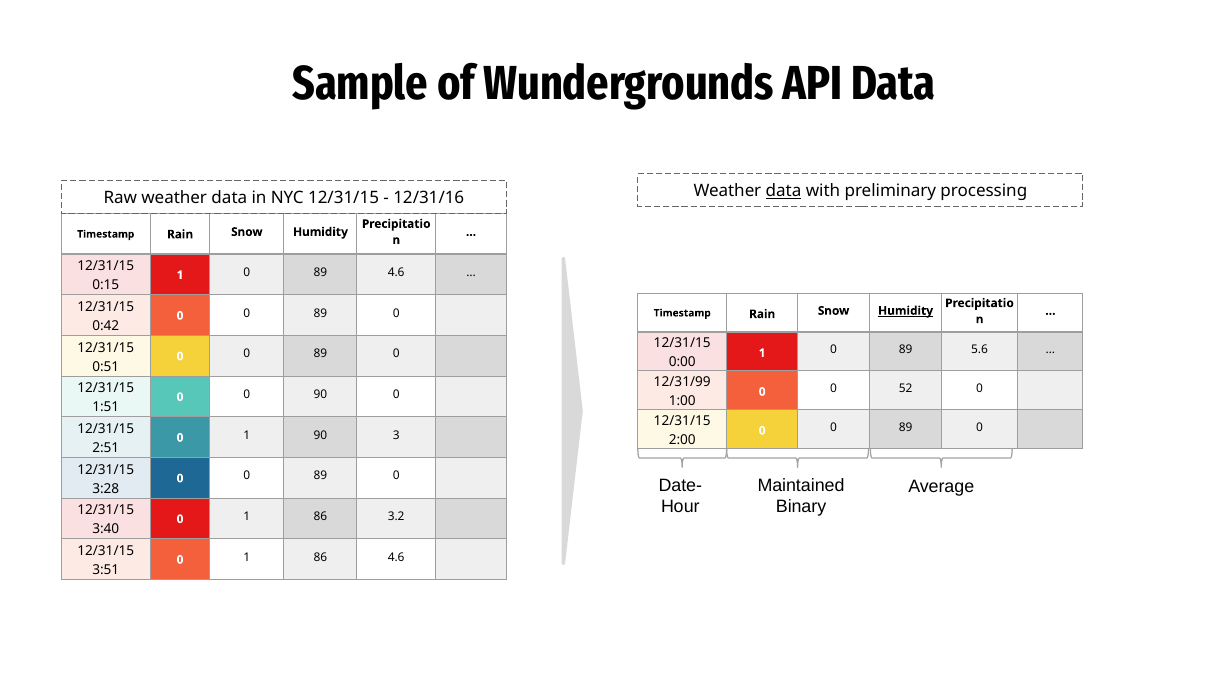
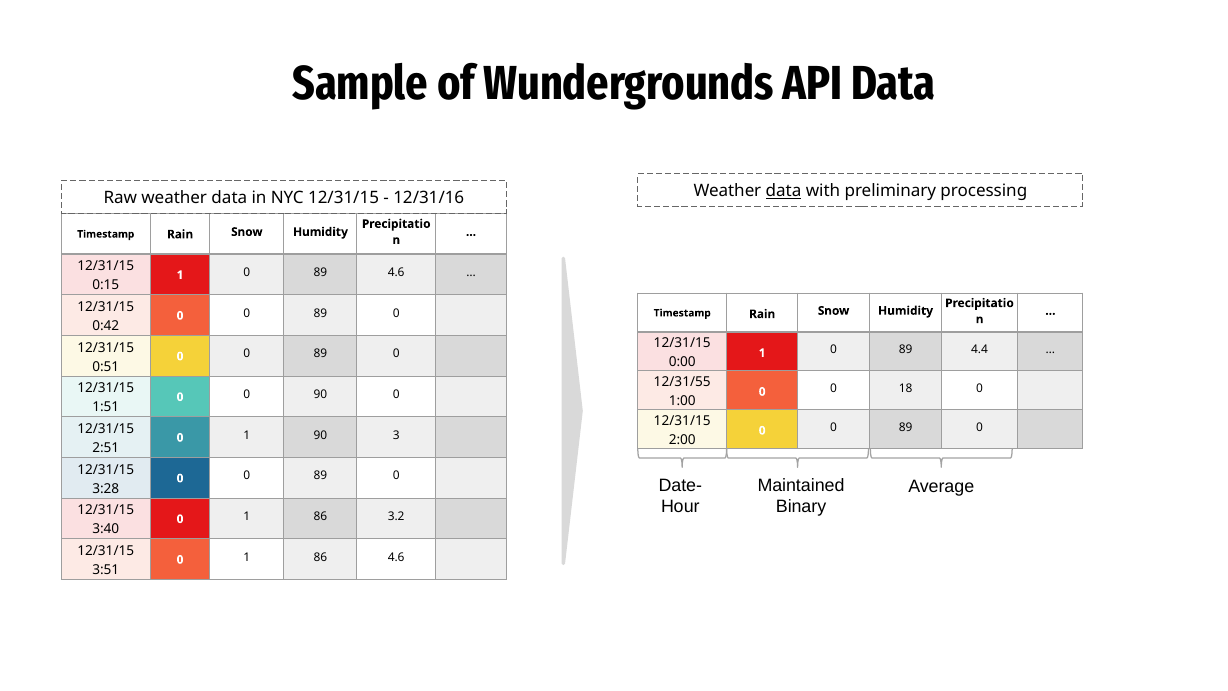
Humidity underline: present -> none (906, 311)
5.6: 5.6 -> 4.4 (980, 350)
12/31/99: 12/31/99 -> 12/31/55 (682, 382)
52: 52 -> 18 (906, 388)
